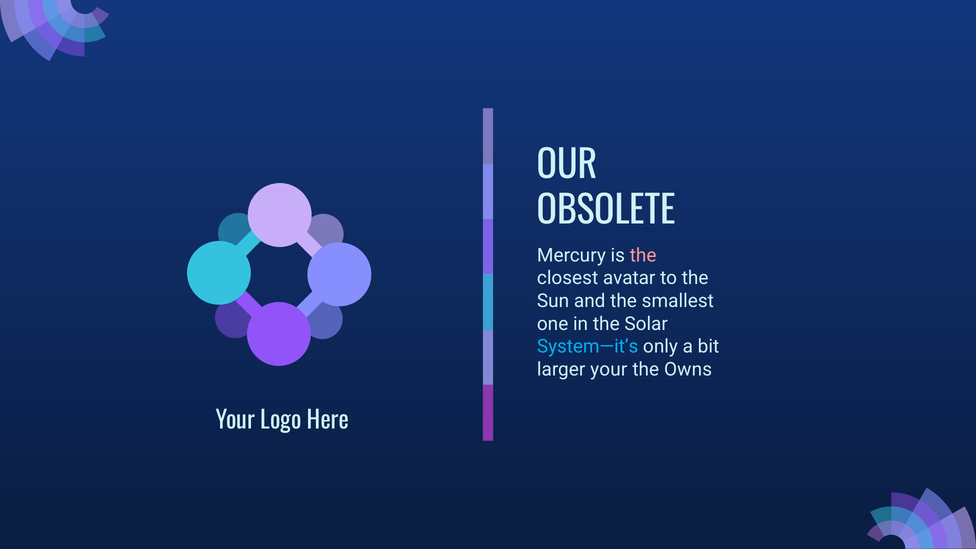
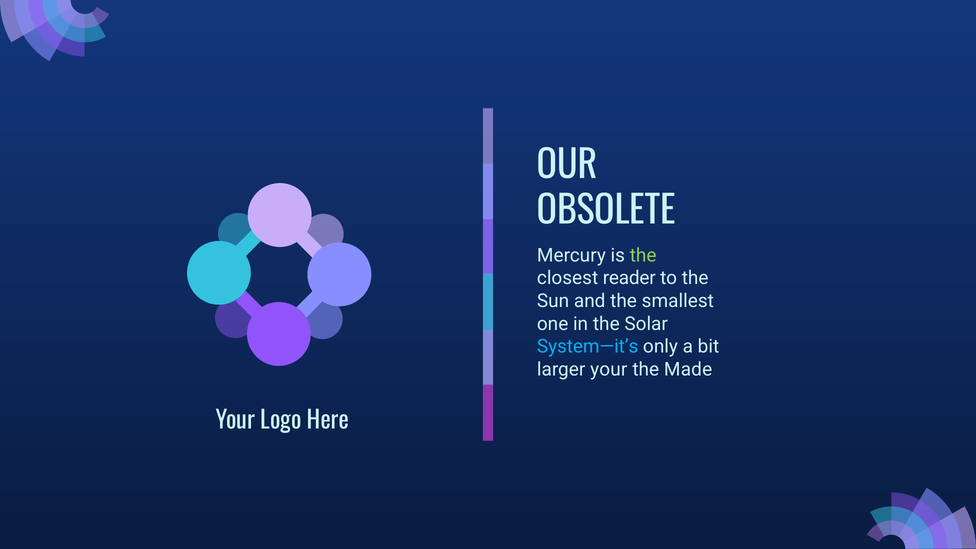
the colour: pink -> light green (643, 255)
avatar: avatar -> reader (629, 278)
Owns: Owns -> Made (688, 369)
